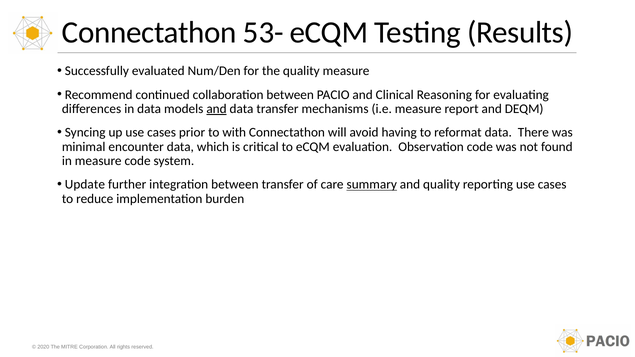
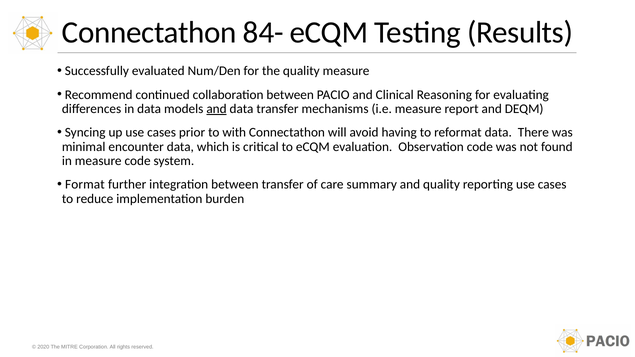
53-: 53- -> 84- (263, 32)
Update: Update -> Format (85, 185)
summary underline: present -> none (372, 185)
